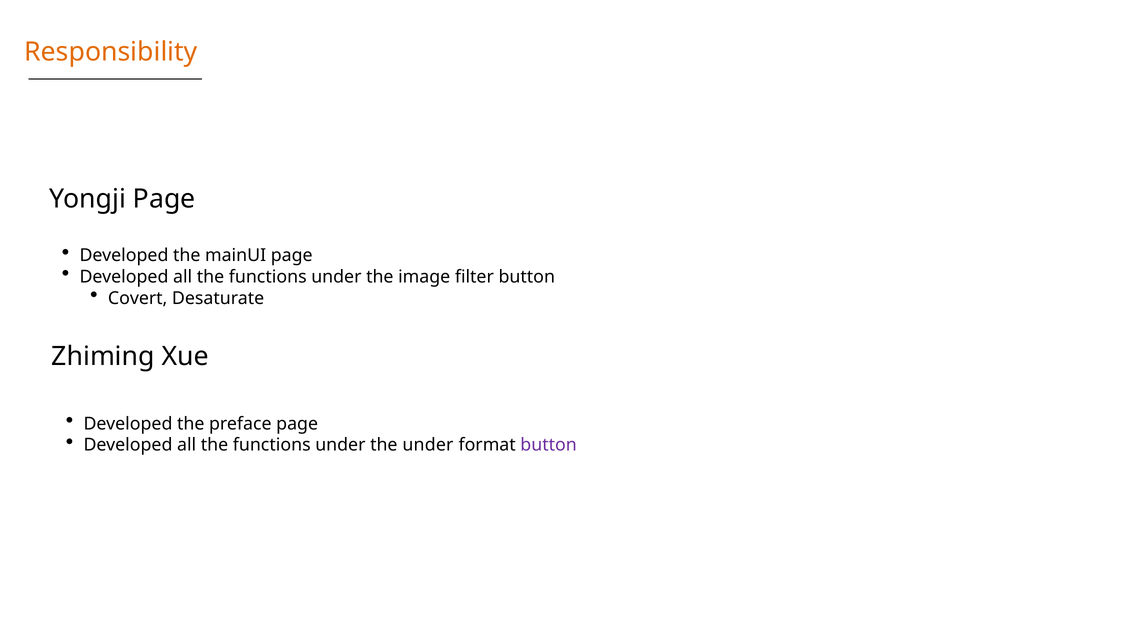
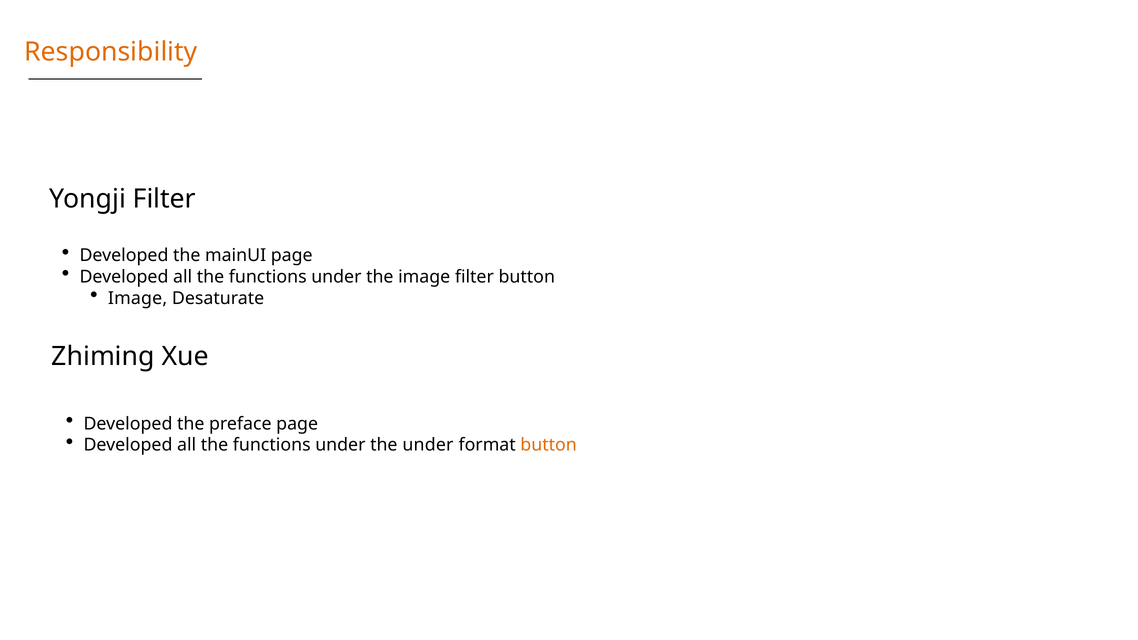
Yongji Page: Page -> Filter (164, 199)
Covert: Covert -> Image (138, 298)
button colour: purple -> orange (549, 445)
